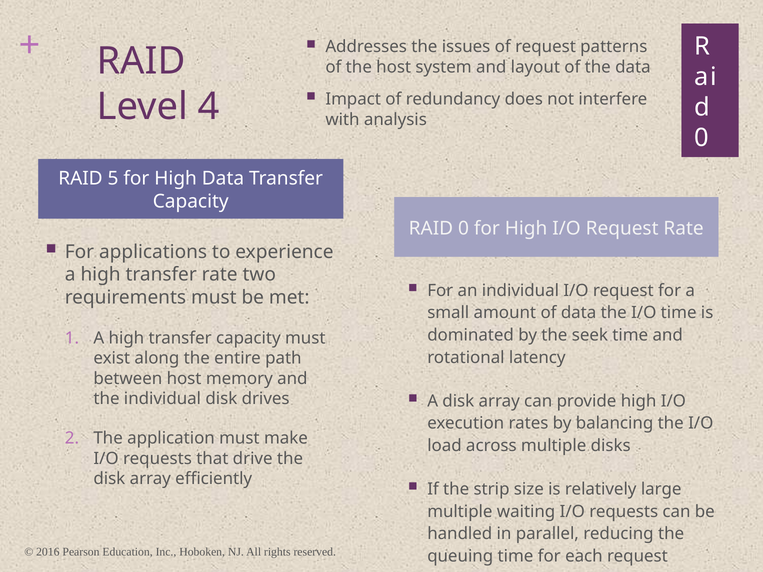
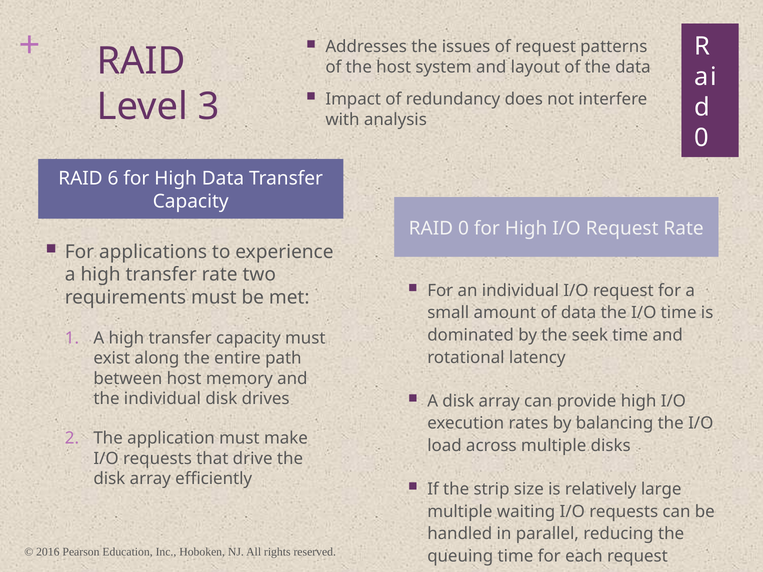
4: 4 -> 3 (209, 107)
5: 5 -> 6 (113, 179)
